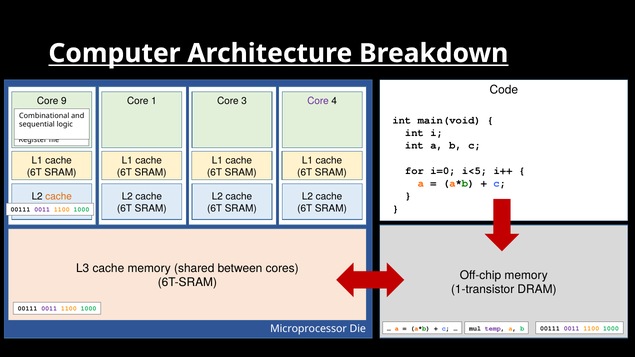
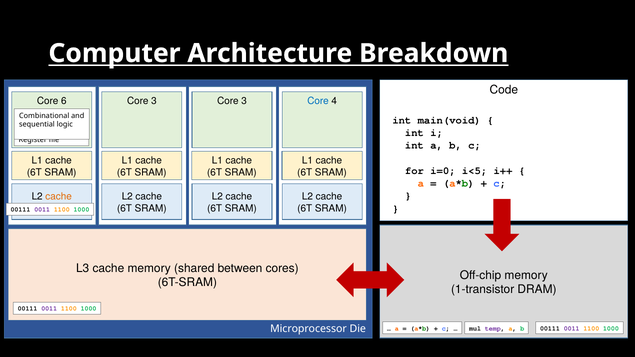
9: 9 -> 6 (64, 101)
1: 1 -> 3 (154, 101)
Core colour: purple -> blue (318, 101)
